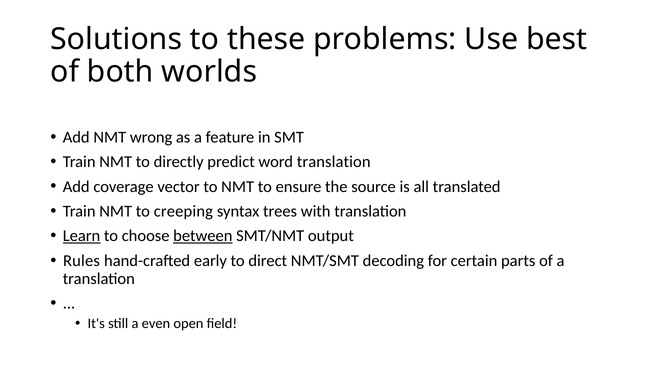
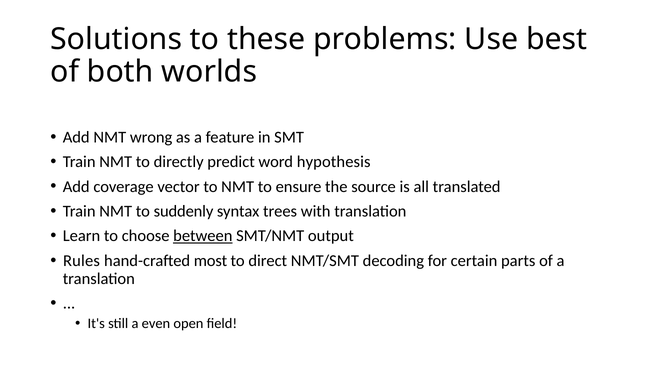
word translation: translation -> hypothesis (334, 162)
creeping: creeping -> suddenly (184, 211)
Learn underline: present -> none (82, 236)
early: early -> most (211, 261)
